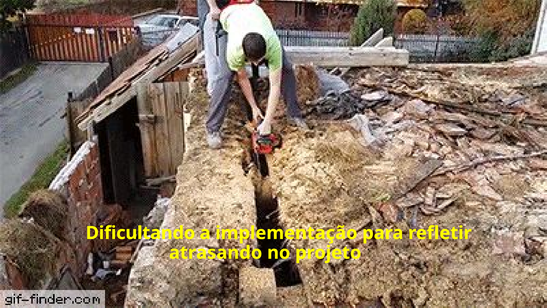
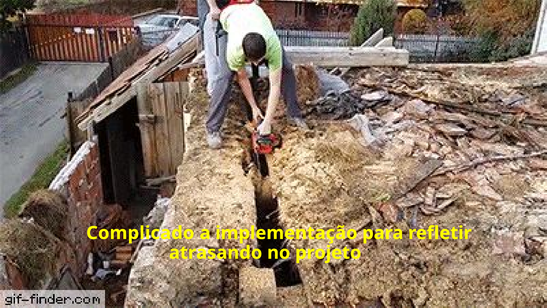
Dificultando: Dificultando -> Complicado (140, 233)
